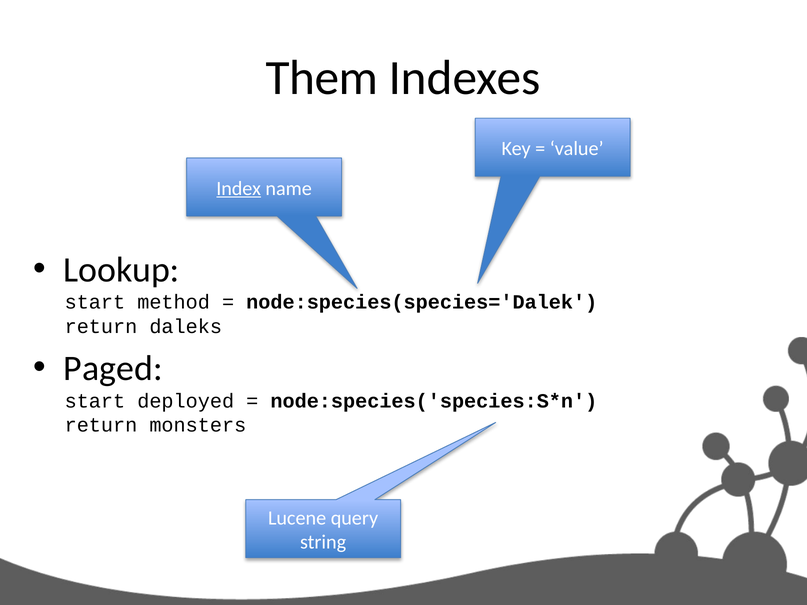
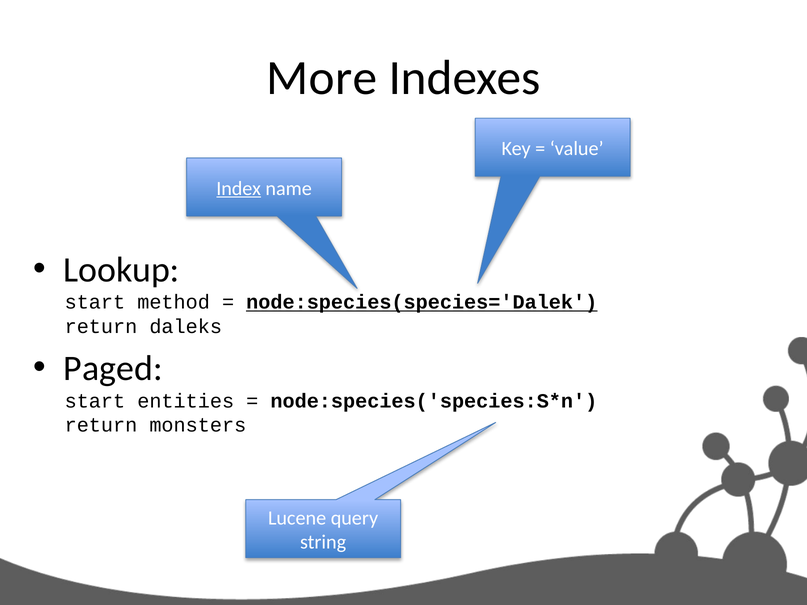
Them: Them -> More (322, 78)
node:species(species='Dalek underline: none -> present (422, 302)
deployed: deployed -> entities (186, 401)
